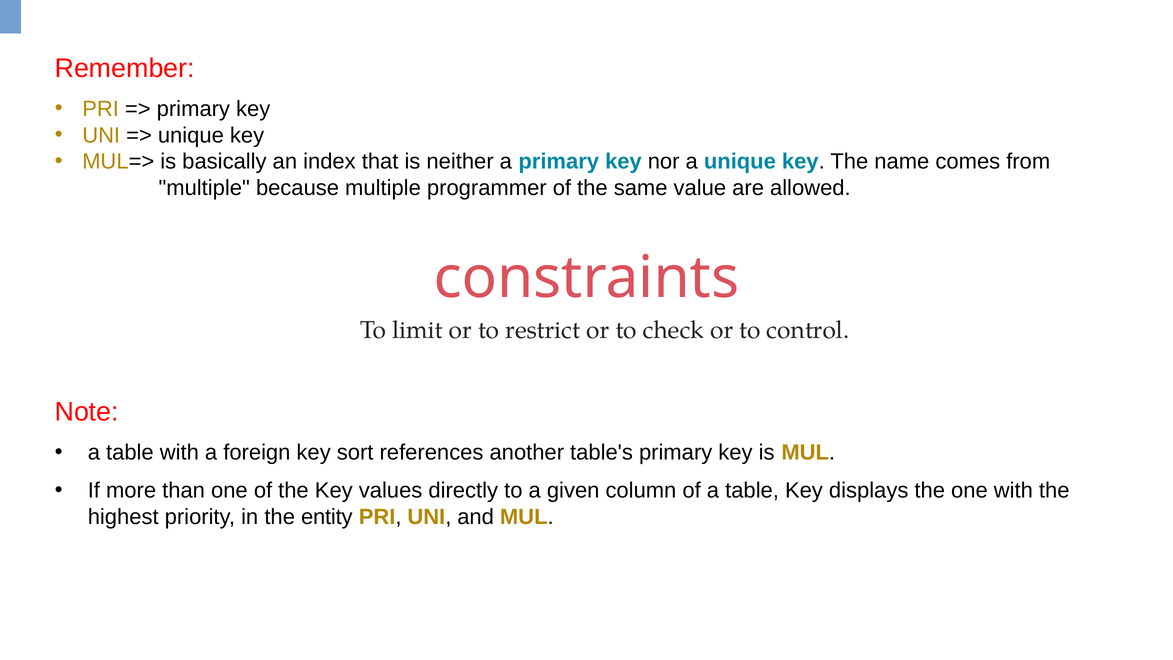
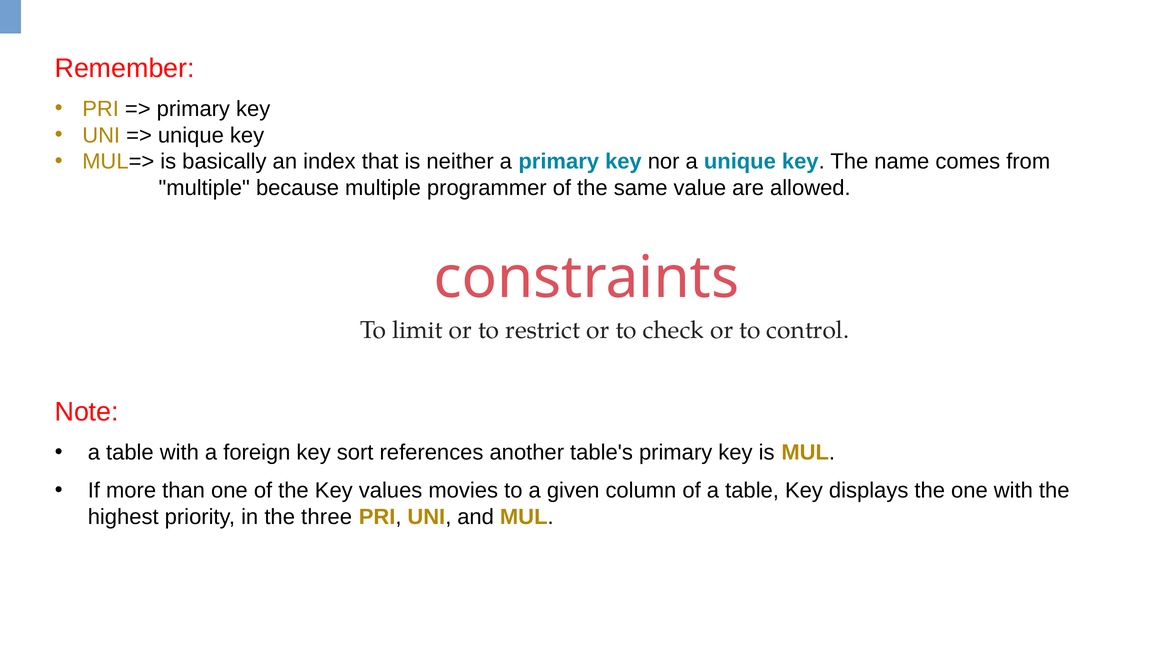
directly: directly -> movies (463, 490)
entity: entity -> three (327, 517)
